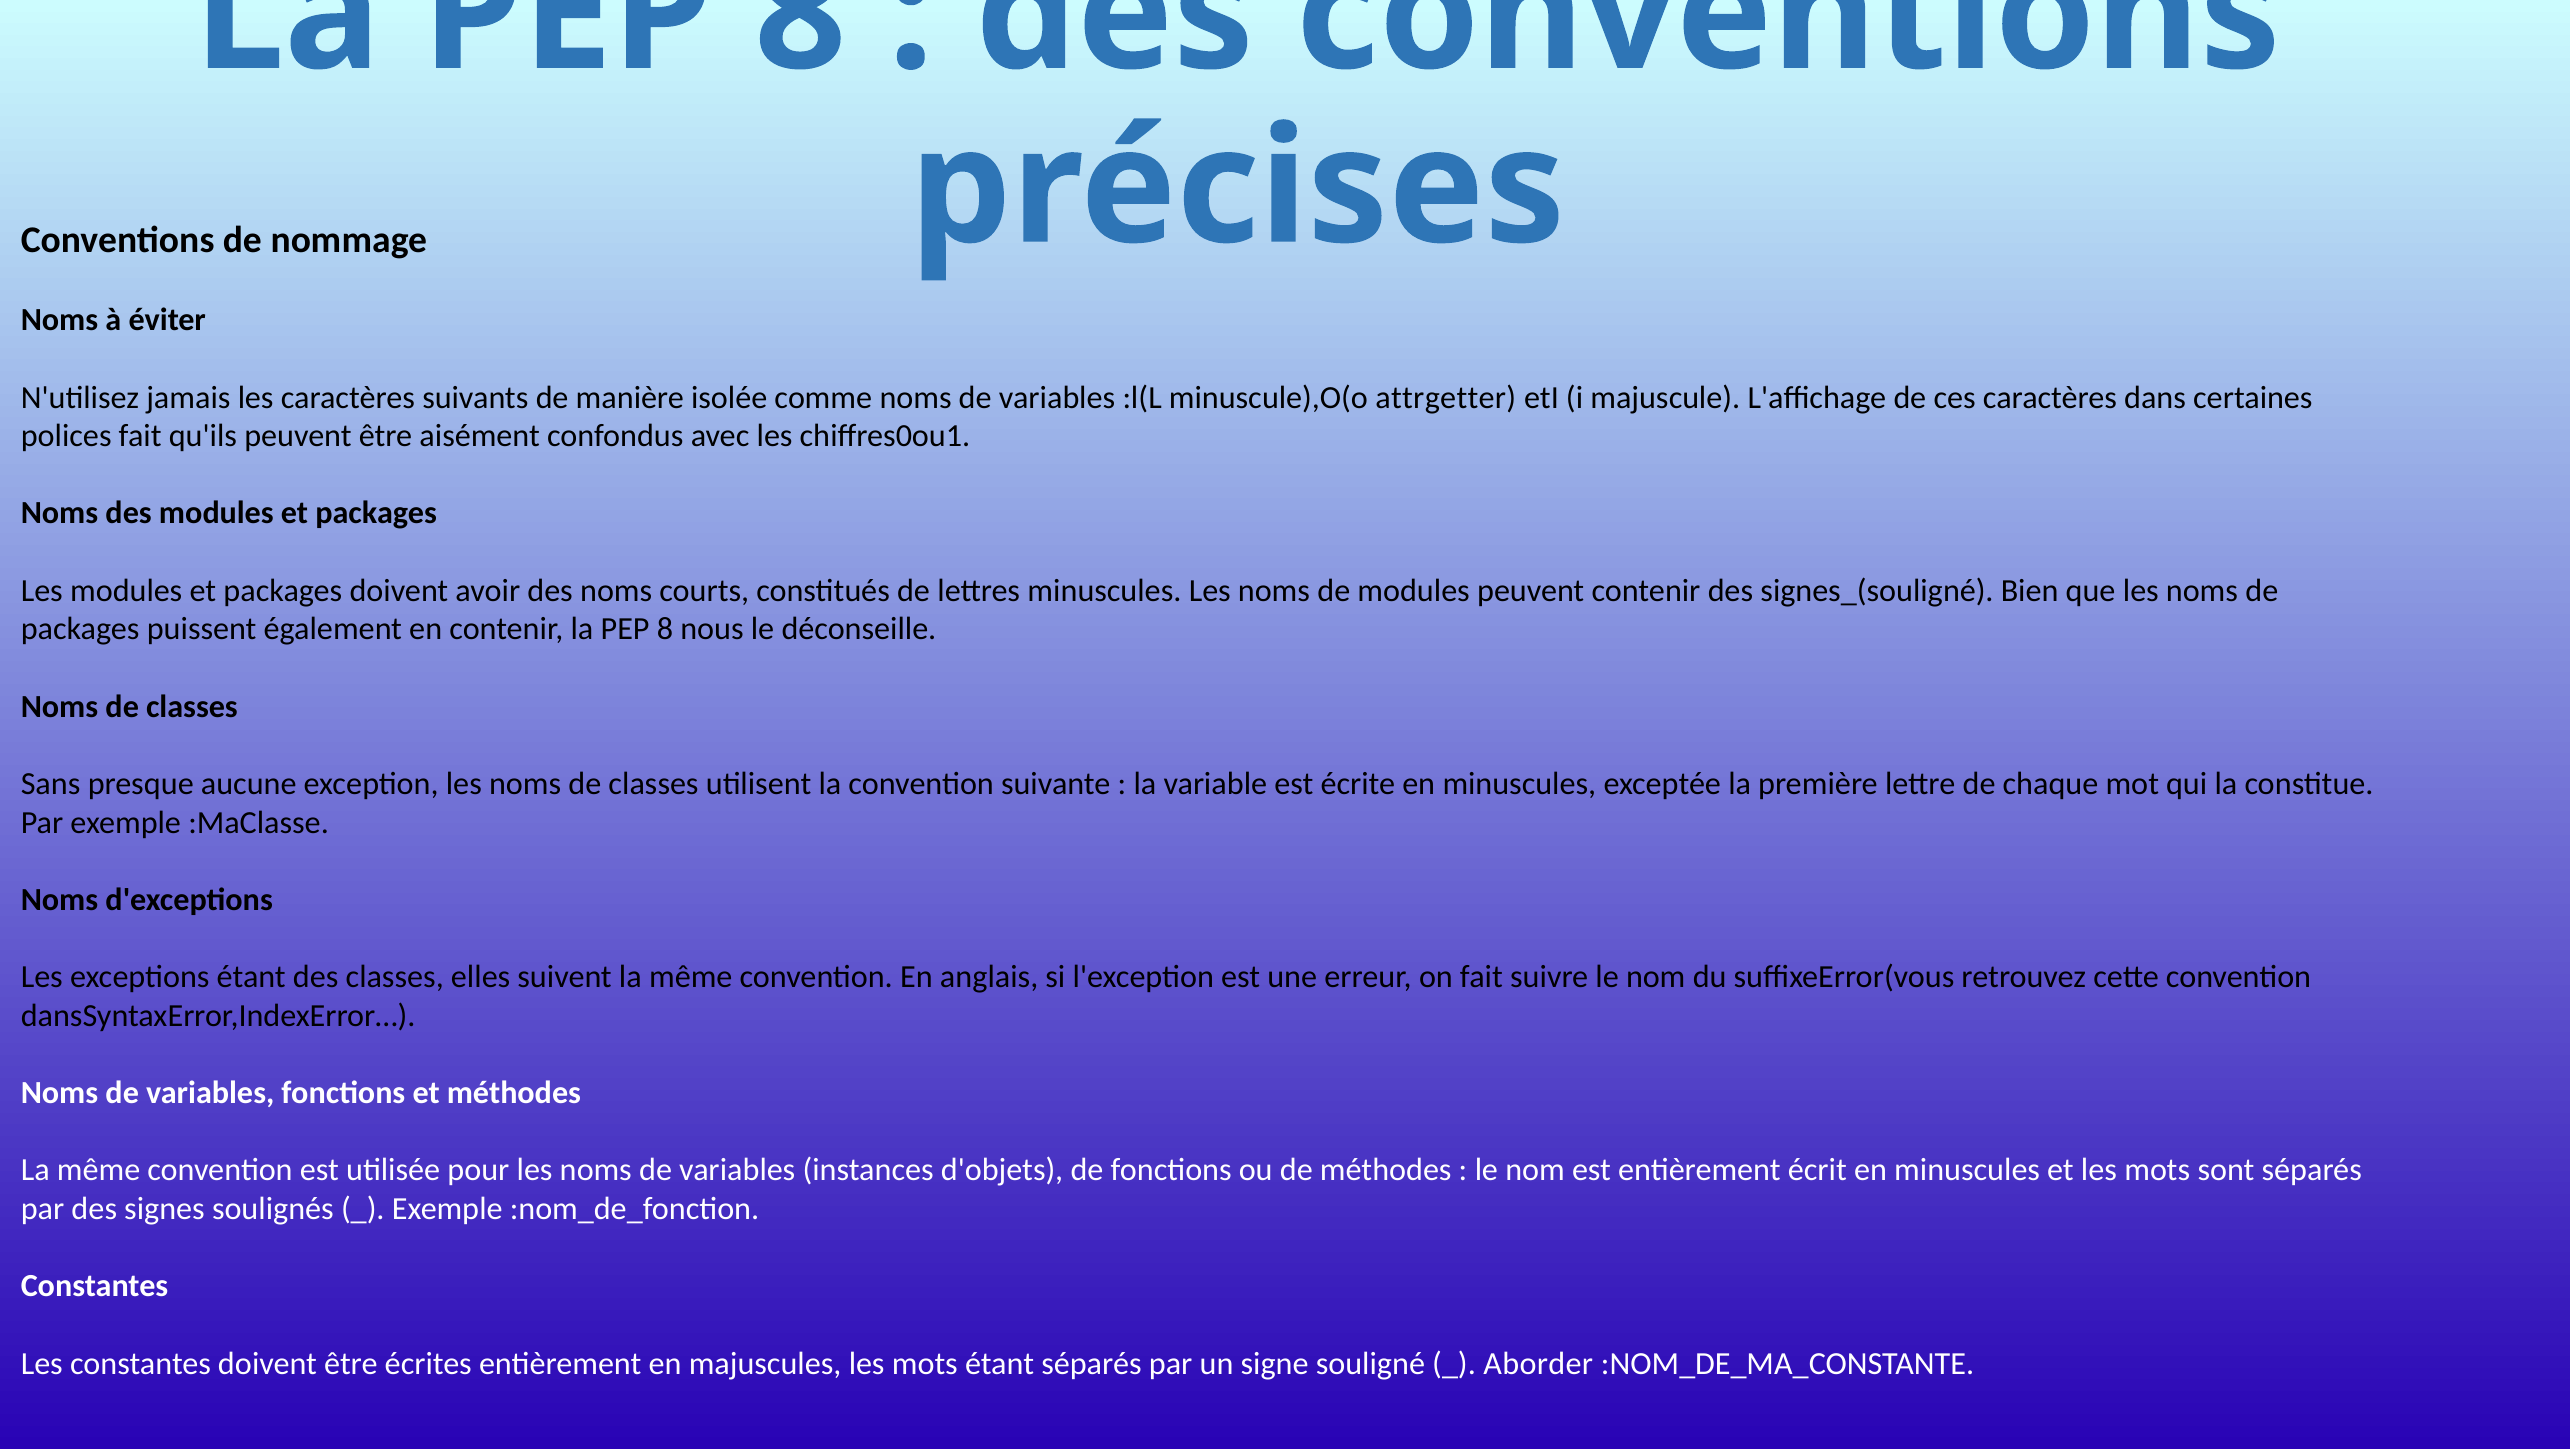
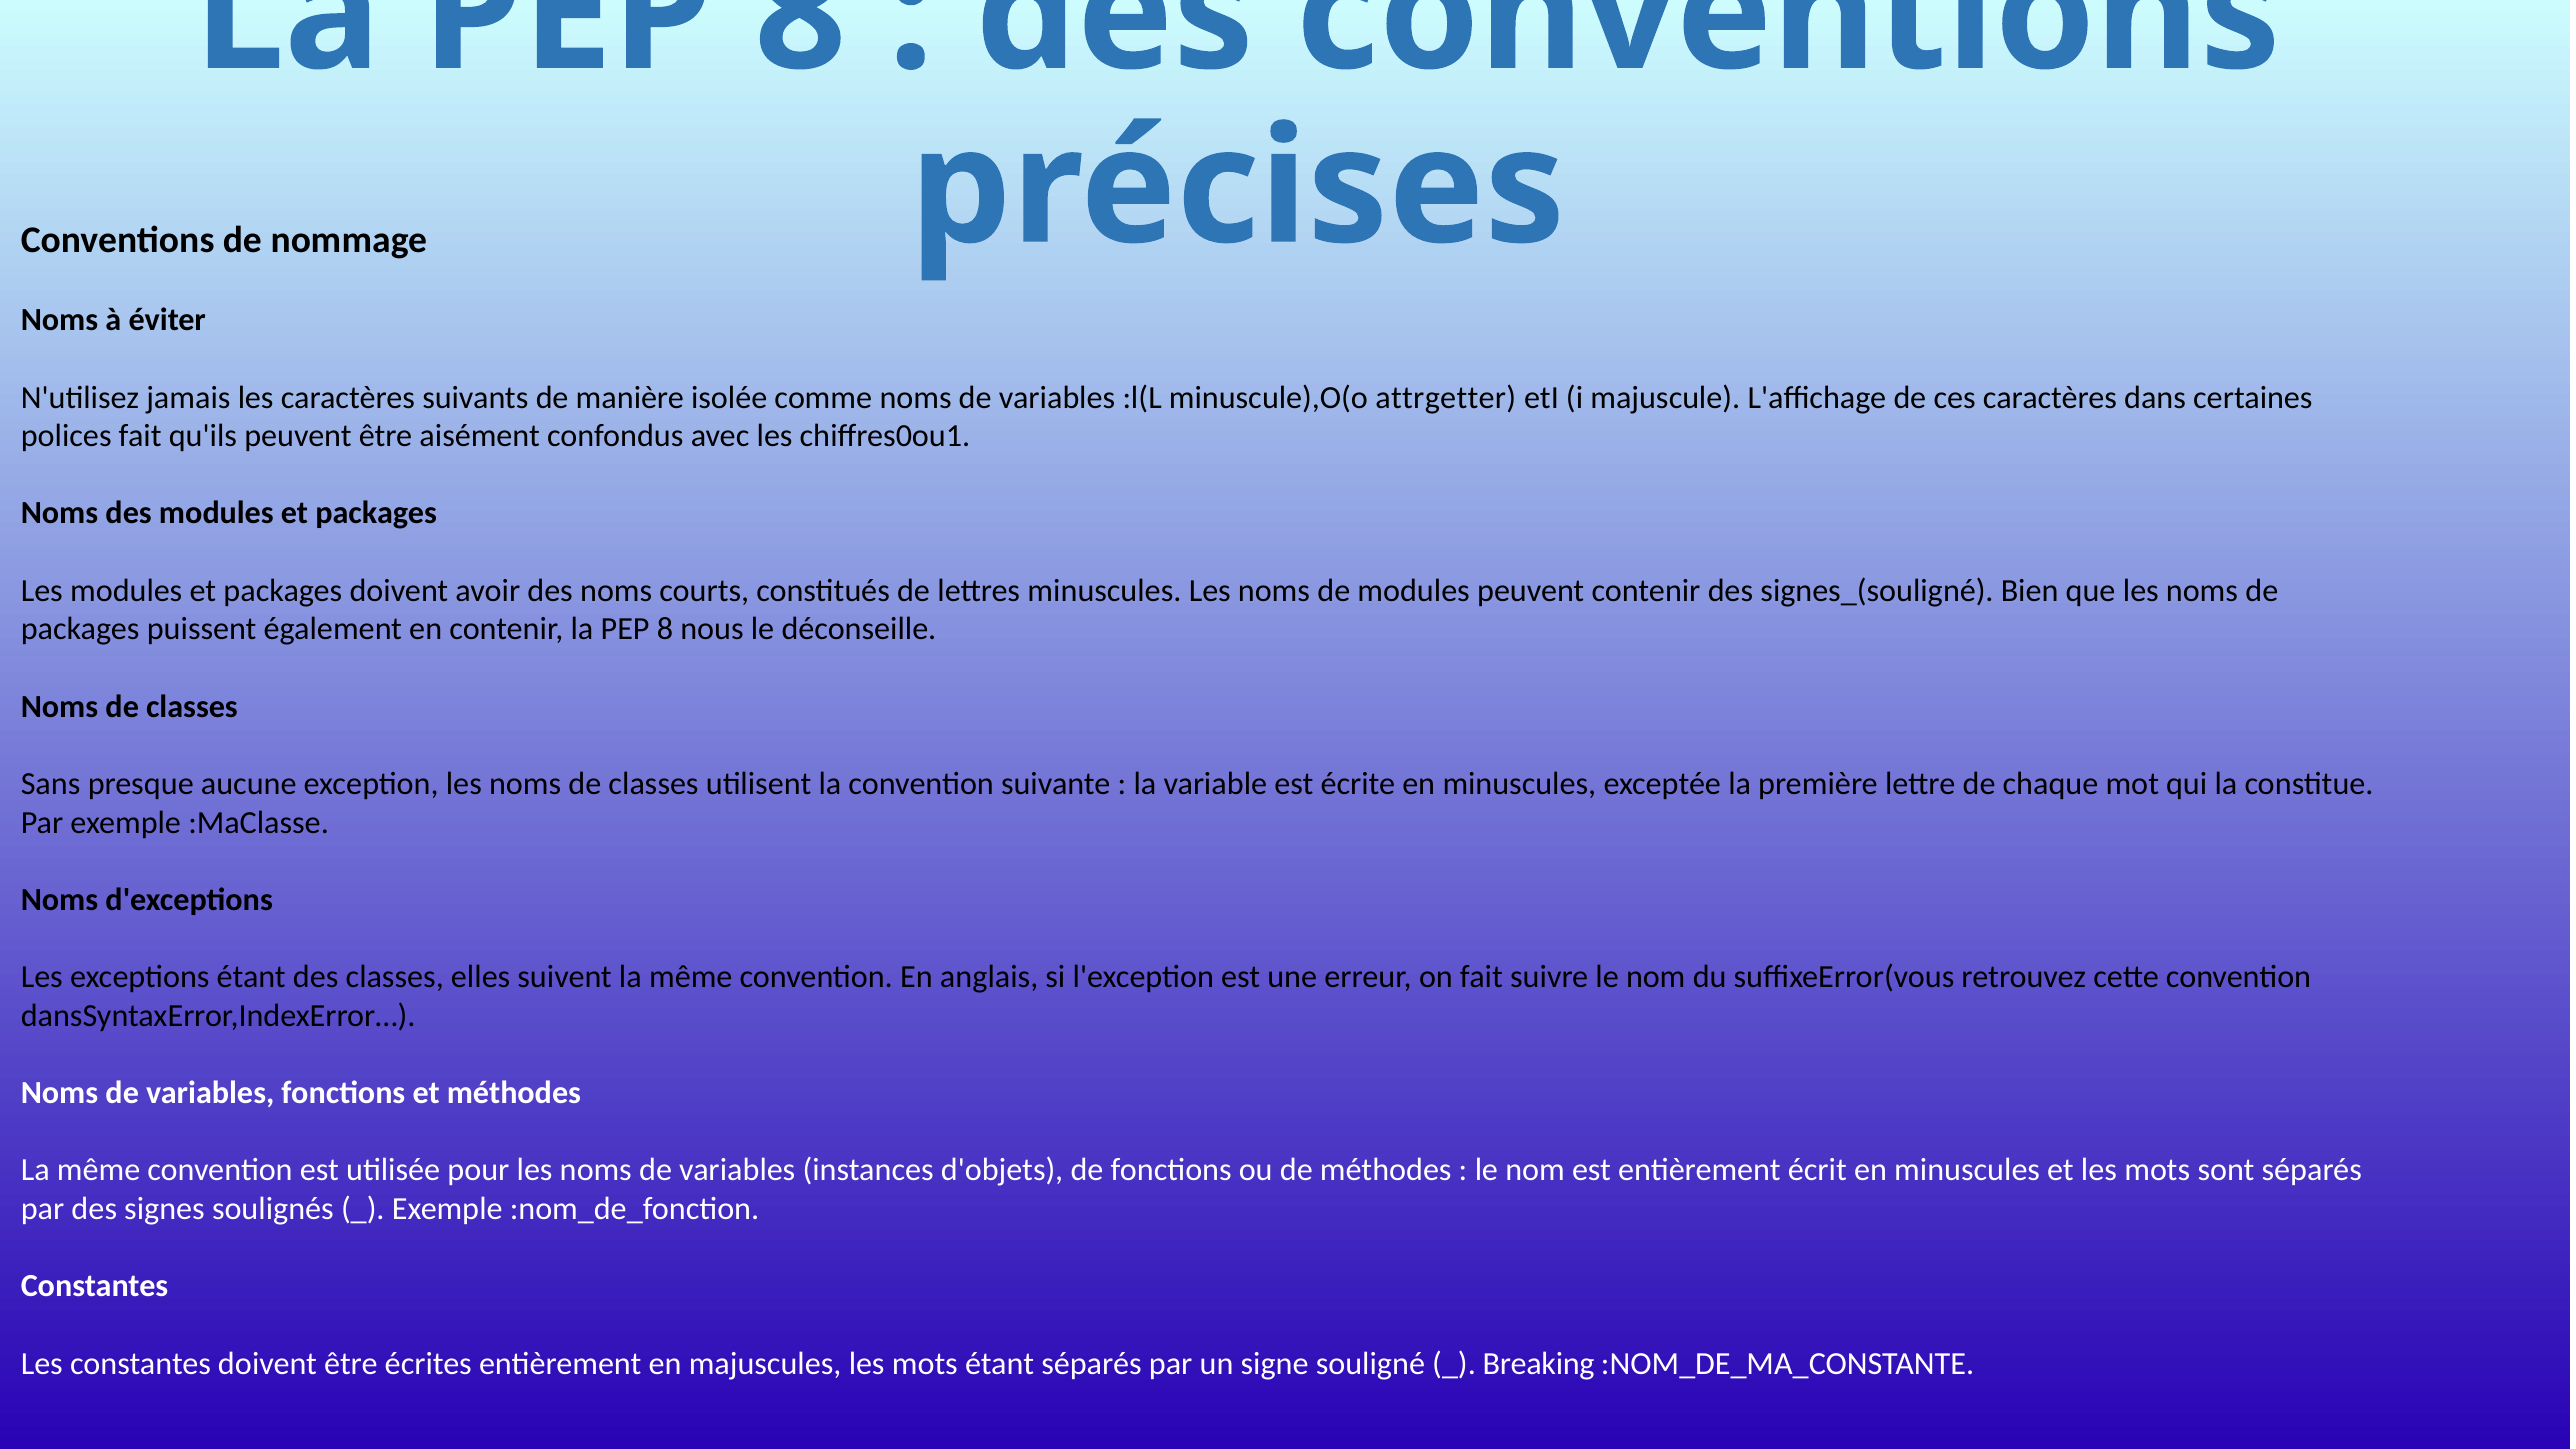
Aborder: Aborder -> Breaking (1539, 1363)
